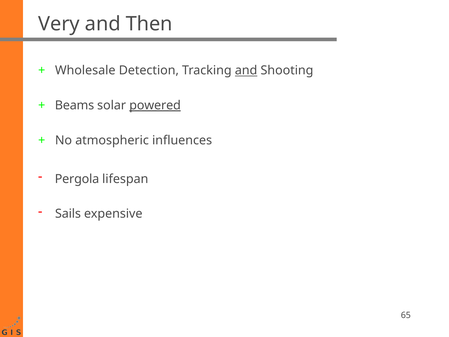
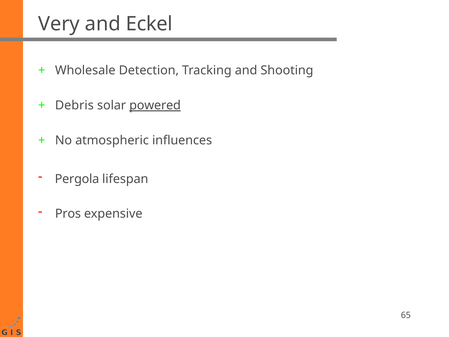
Then: Then -> Eckel (149, 24)
and underline: present -> none (246, 70)
Beams: Beams -> Debris (74, 105)
Sails: Sails -> Pros (68, 214)
